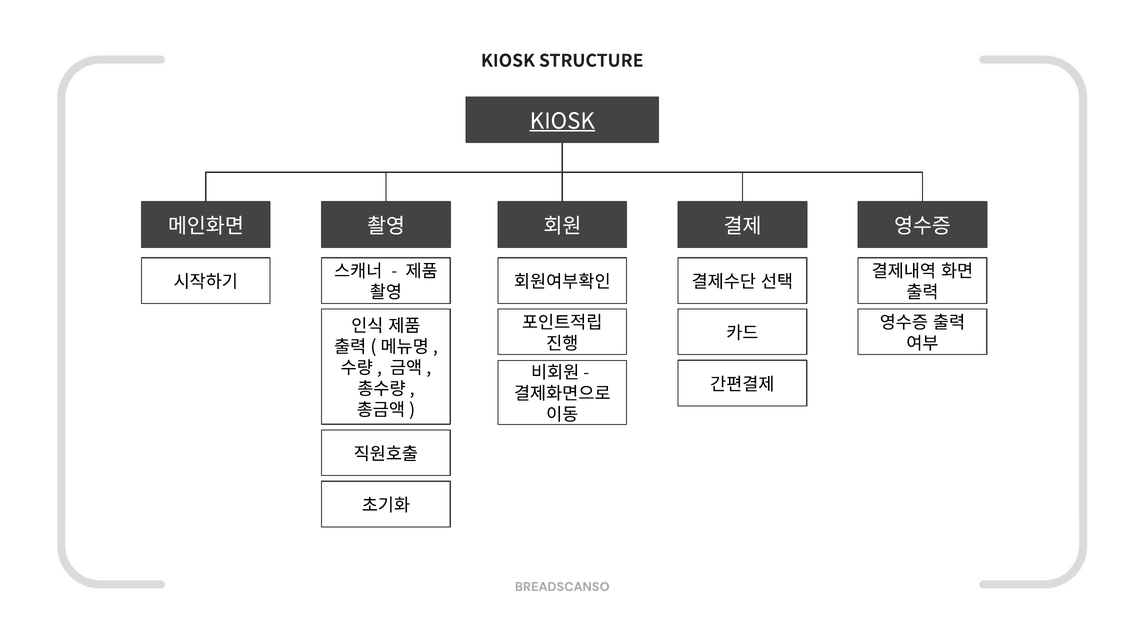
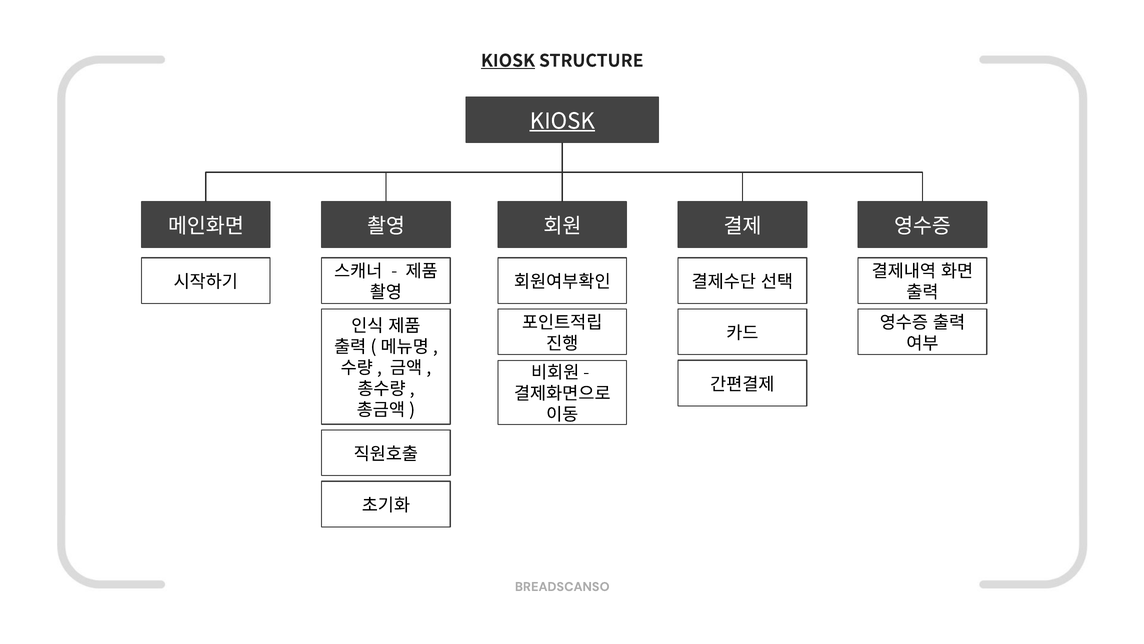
KIOSK underline: none -> present (508, 61)
